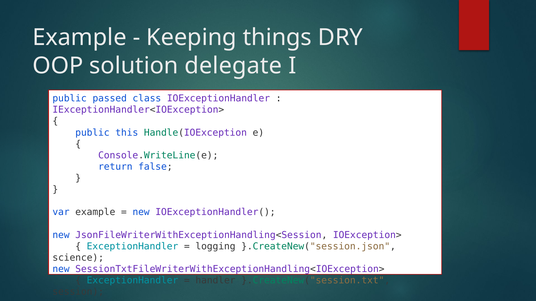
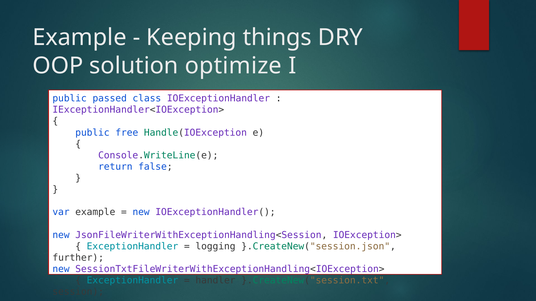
delegate: delegate -> optimize (233, 66)
this: this -> free (127, 133)
science: science -> further (78, 258)
